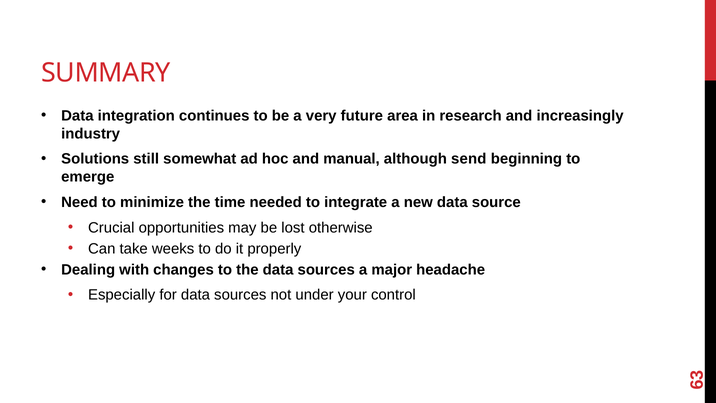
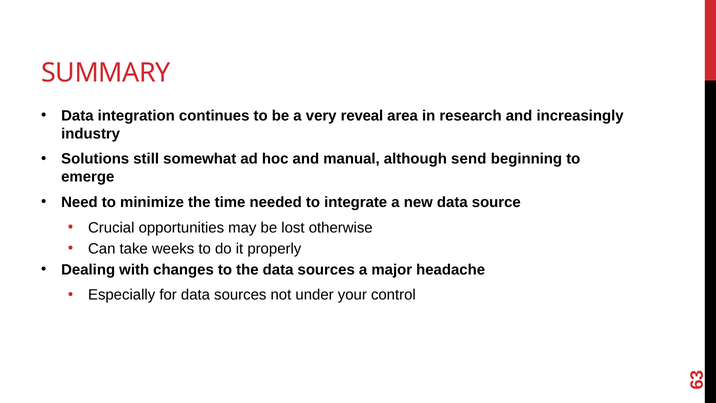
future: future -> reveal (362, 116)
